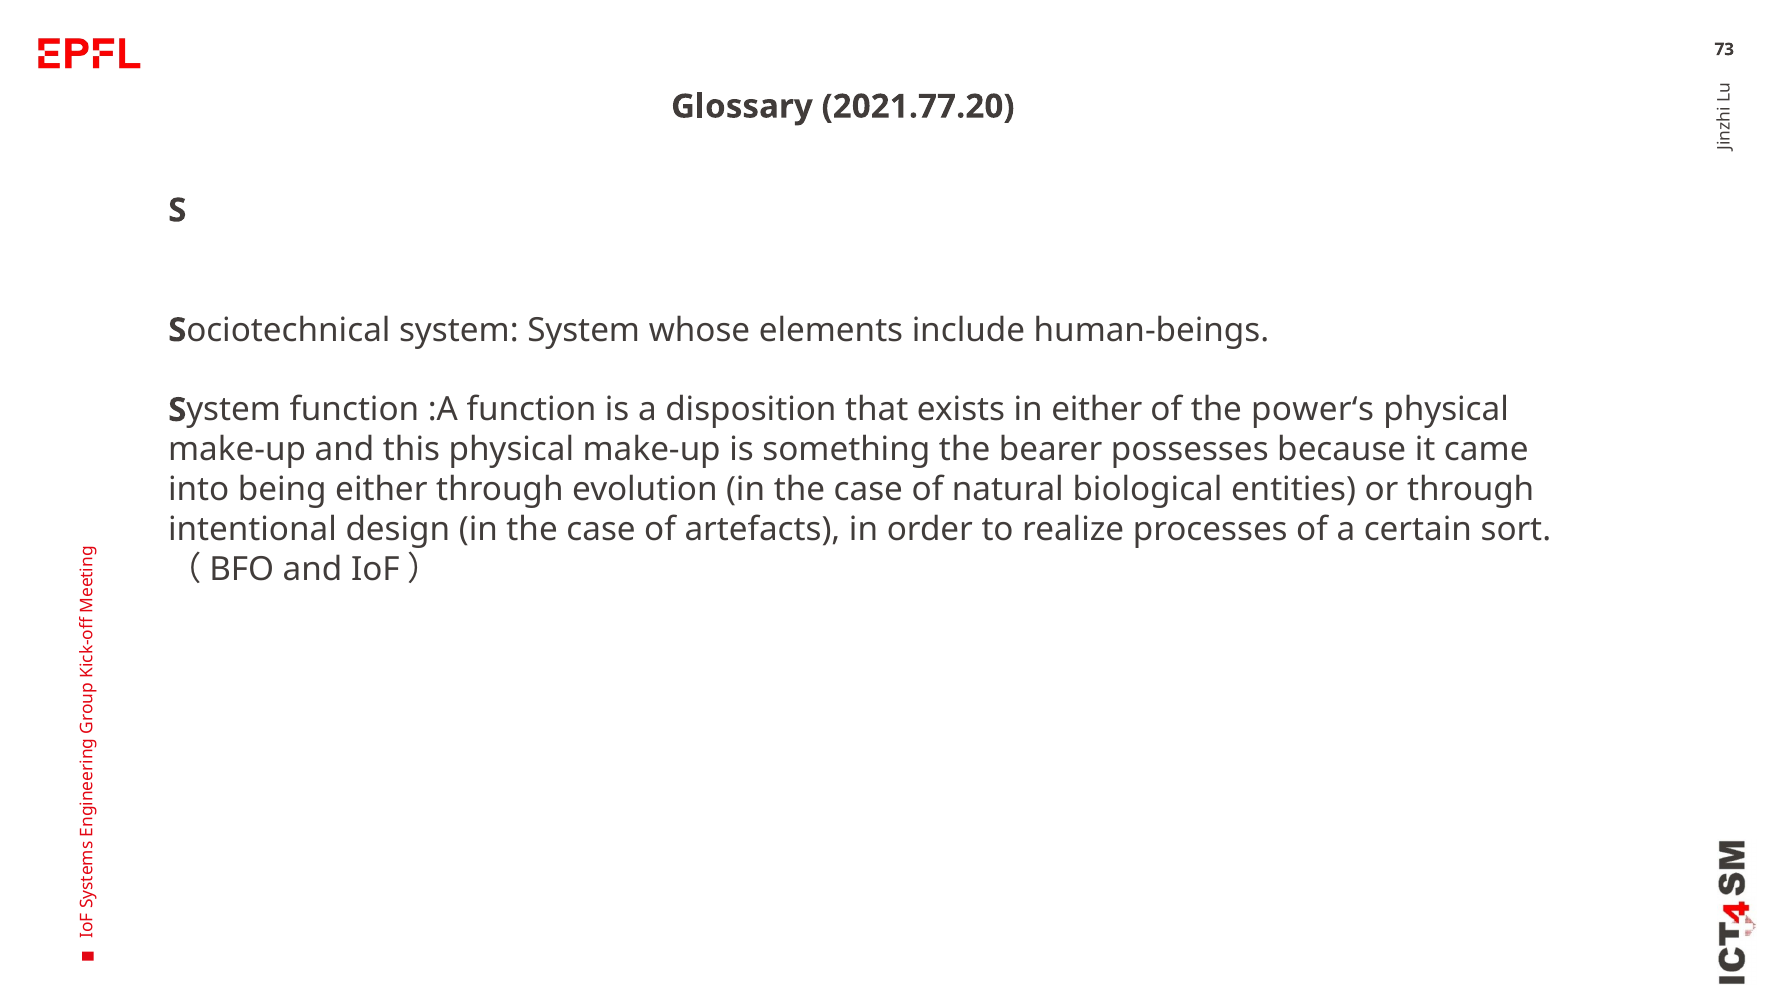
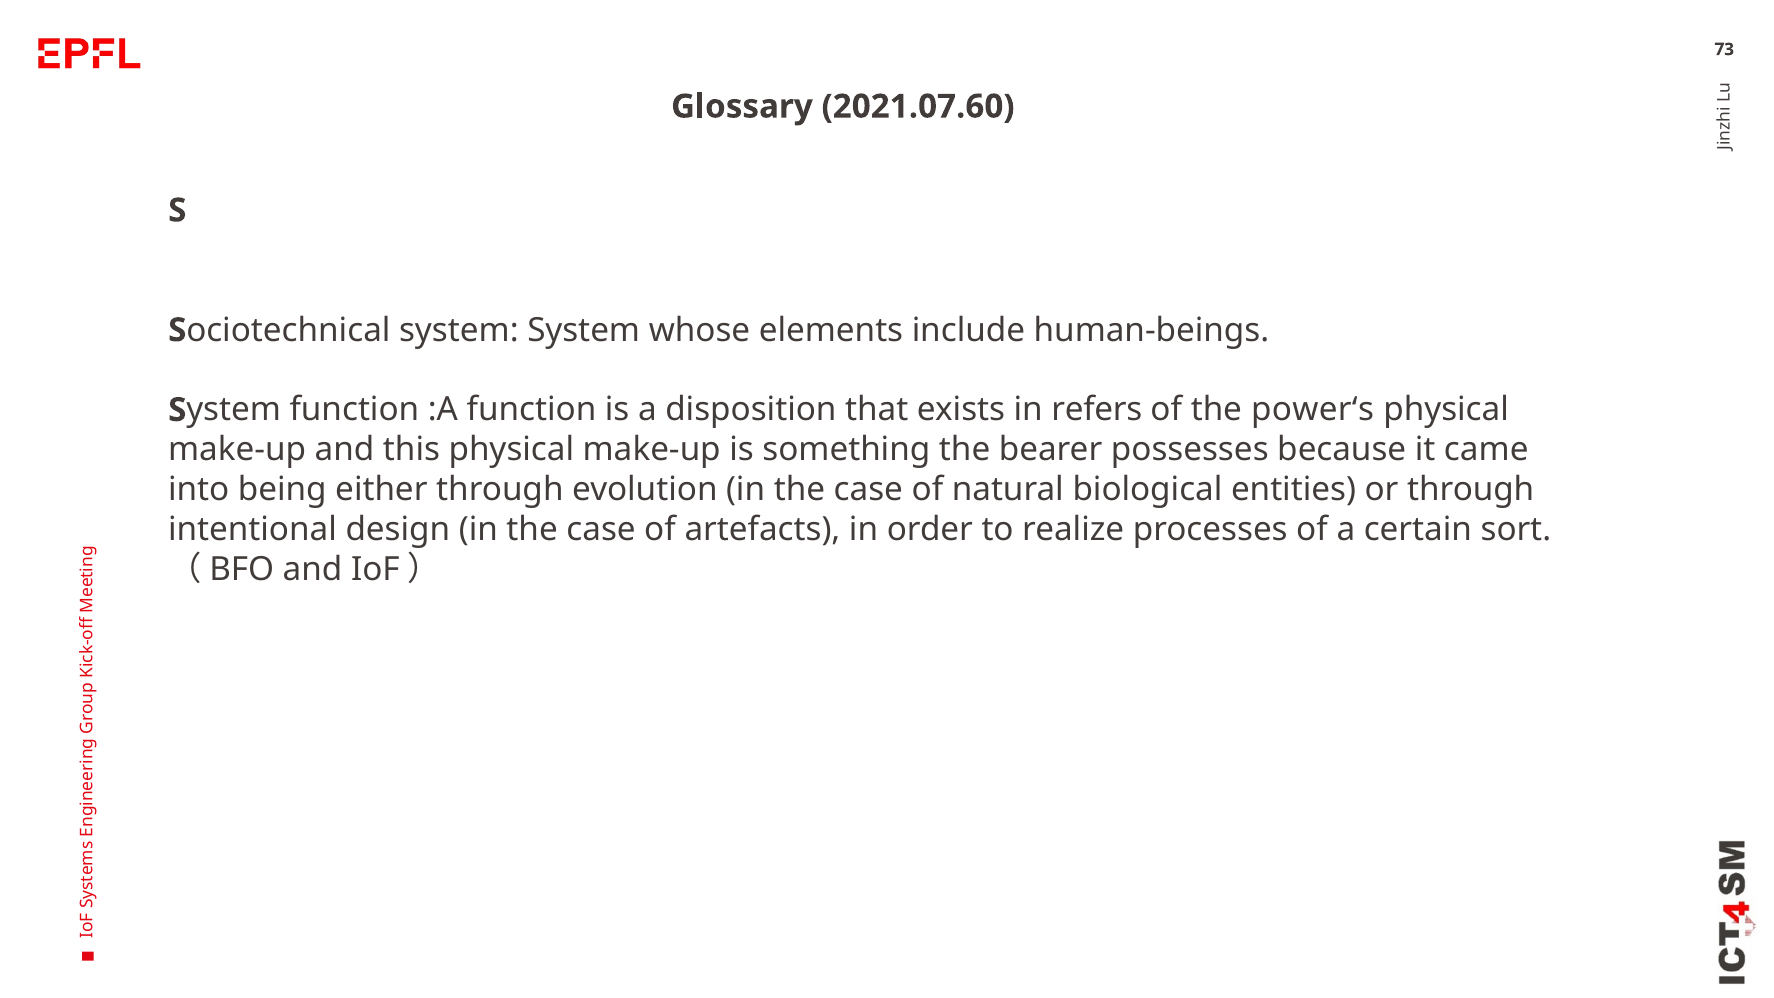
2021.77.20: 2021.77.20 -> 2021.07.60 (918, 107)
in either: either -> refers (1097, 410)
